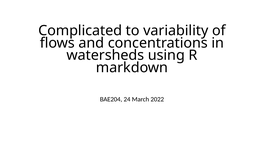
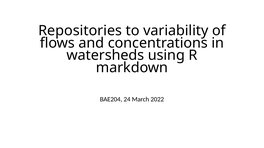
Complicated: Complicated -> Repositories (80, 31)
